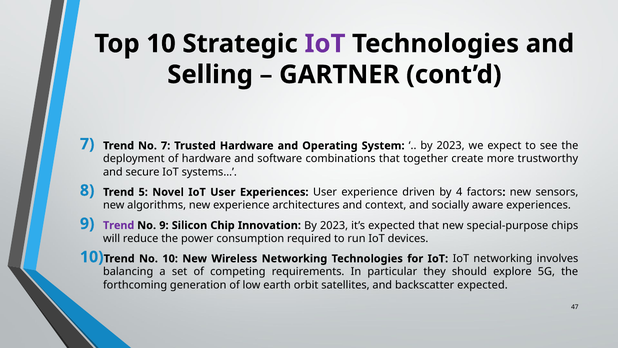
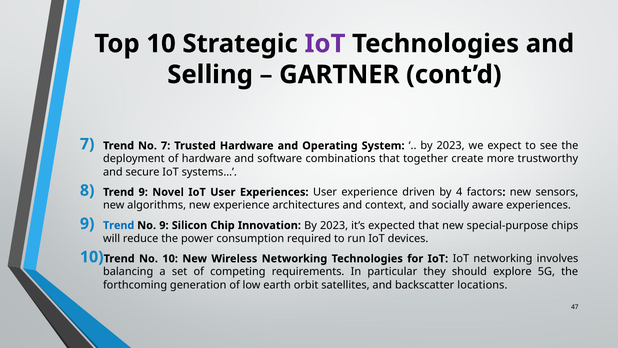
Trend 5: 5 -> 9 (143, 192)
Trend colour: purple -> blue (119, 225)
backscatter expected: expected -> locations (482, 285)
